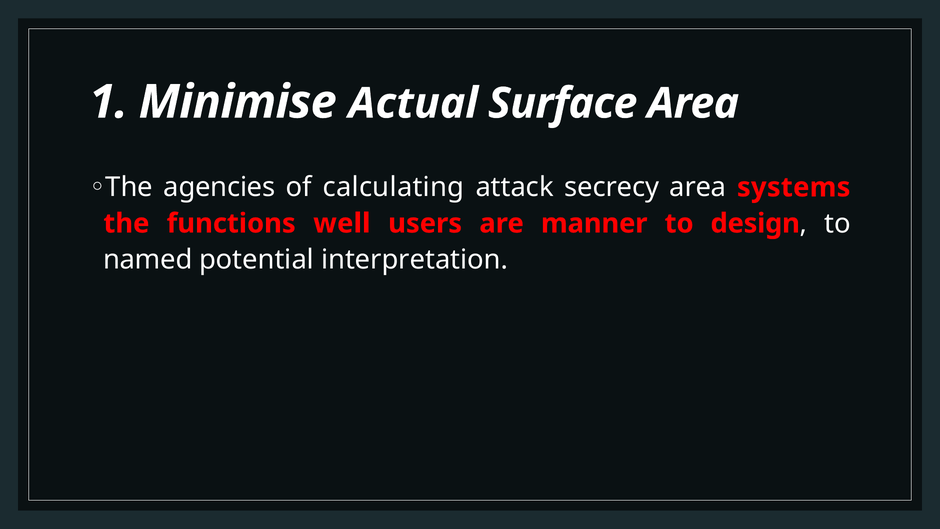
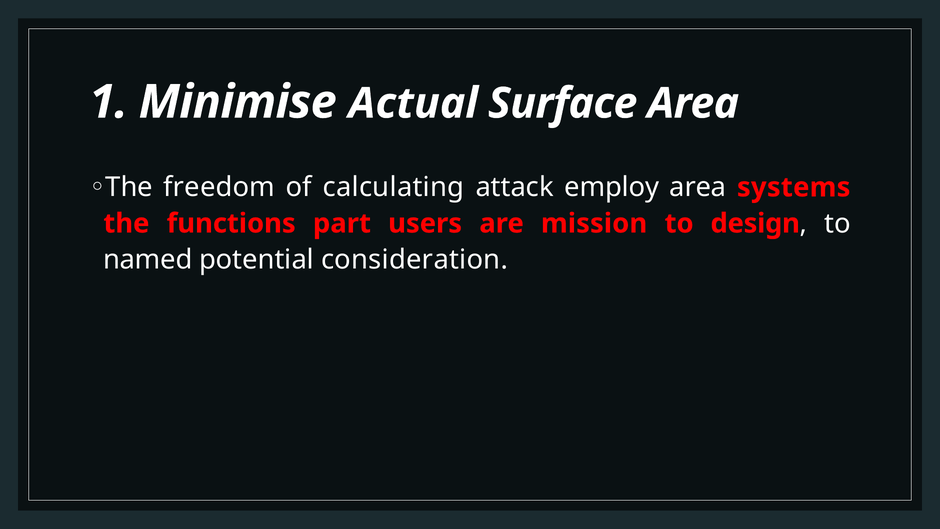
agencies: agencies -> freedom (219, 187)
secrecy: secrecy -> employ (612, 187)
well: well -> part (342, 223)
manner: manner -> mission (594, 223)
interpretation: interpretation -> consideration (415, 259)
